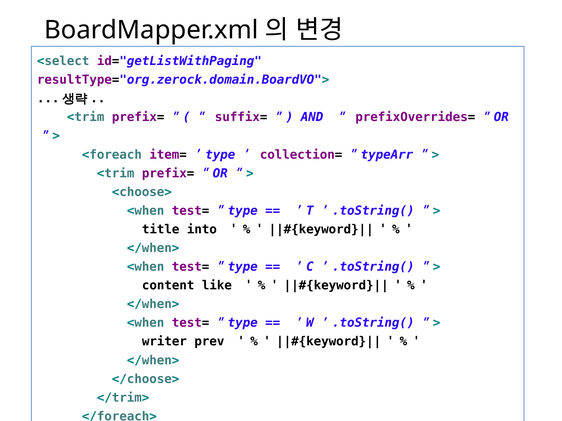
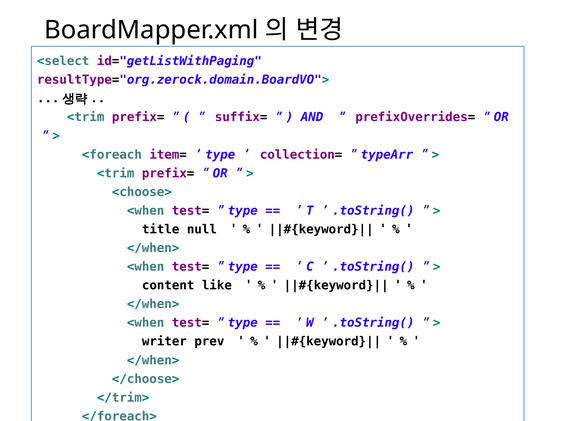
into: into -> null (202, 230)
